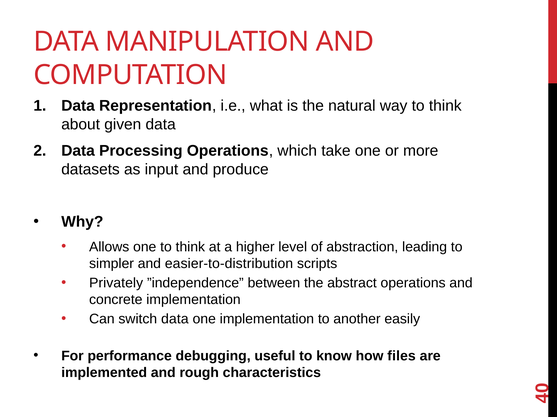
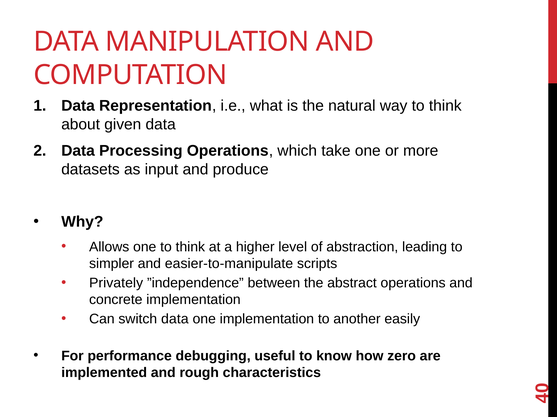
easier-to-distribution: easier-to-distribution -> easier-to-manipulate (229, 264)
files: files -> zero (402, 356)
